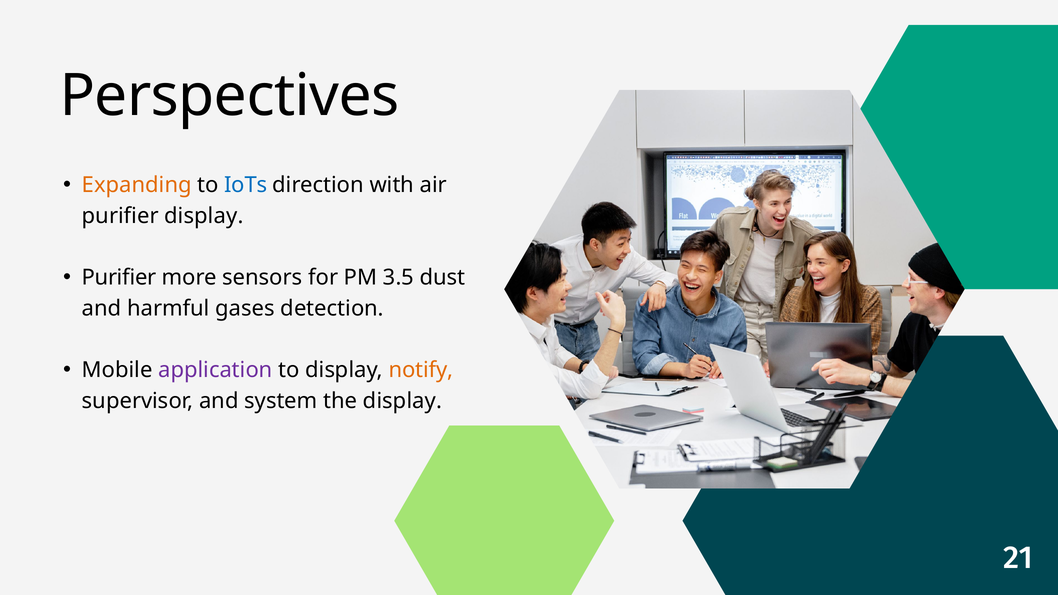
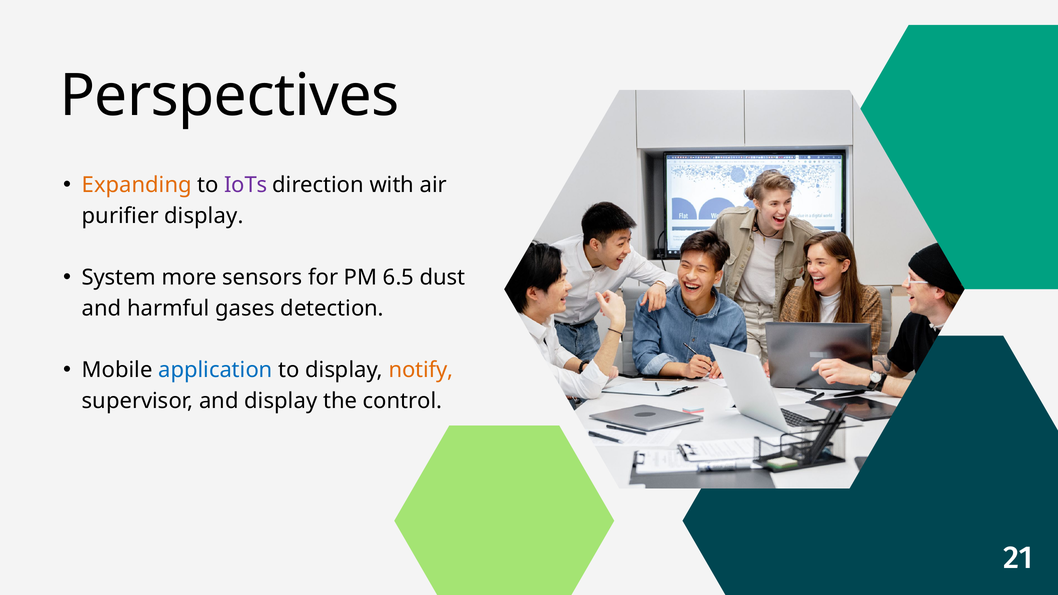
IoTs colour: blue -> purple (246, 185)
Purifier: Purifier -> System (119, 278)
3.5: 3.5 -> 6.5 (399, 278)
application colour: purple -> blue (215, 370)
and system: system -> display (281, 401)
the display: display -> control (402, 401)
